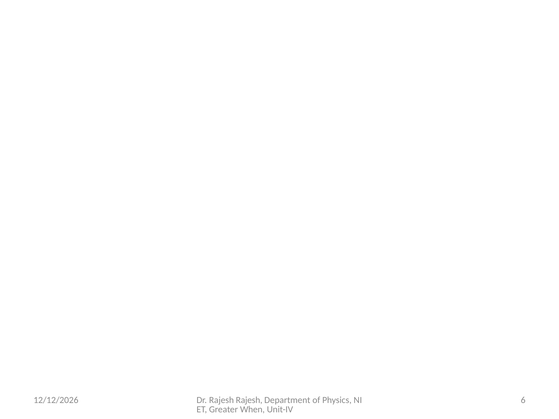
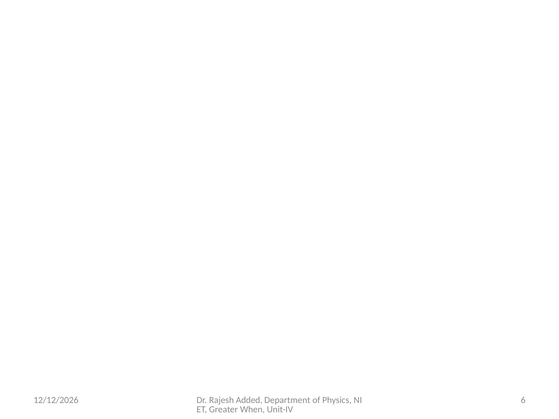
Rajesh Rajesh: Rajesh -> Added (249, 400)
